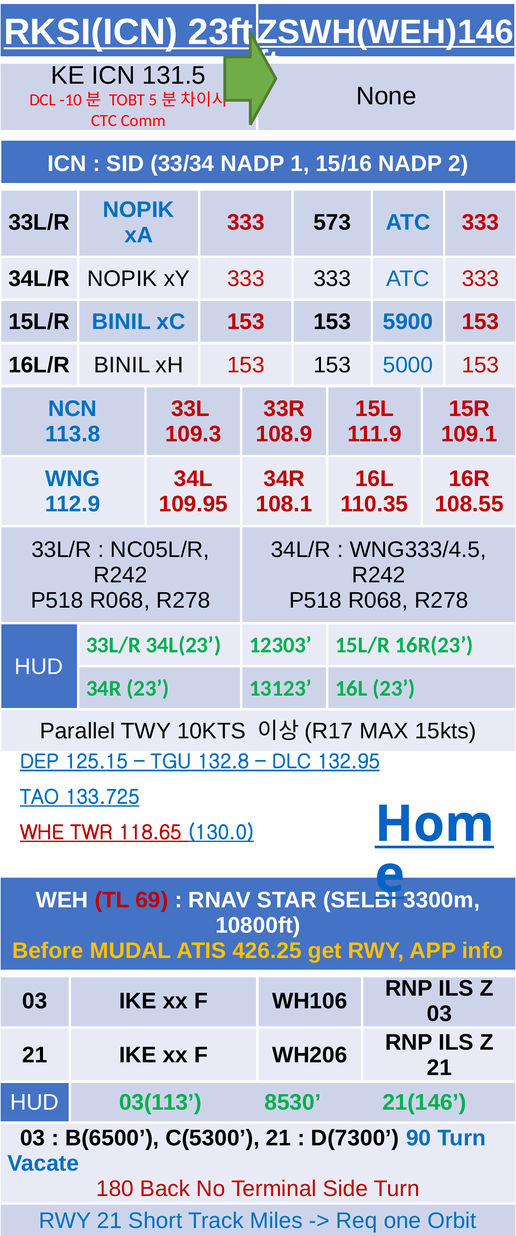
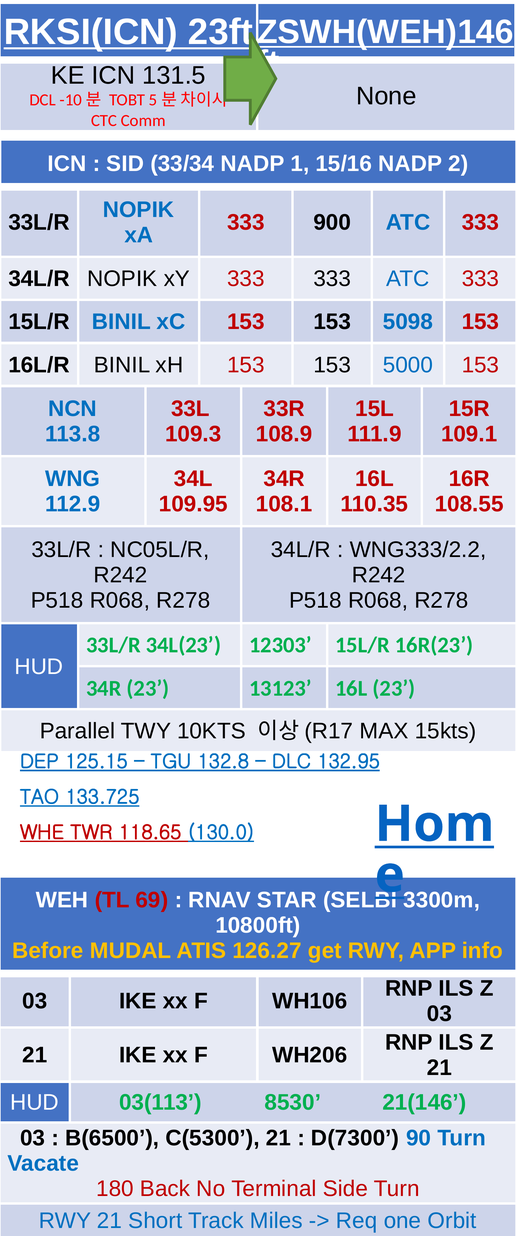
573: 573 -> 900 (332, 222)
5900: 5900 -> 5098 (408, 322)
WNG333/4.5: WNG333/4.5 -> WNG333/2.2 (418, 549)
426.25: 426.25 -> 126.27 (267, 950)
